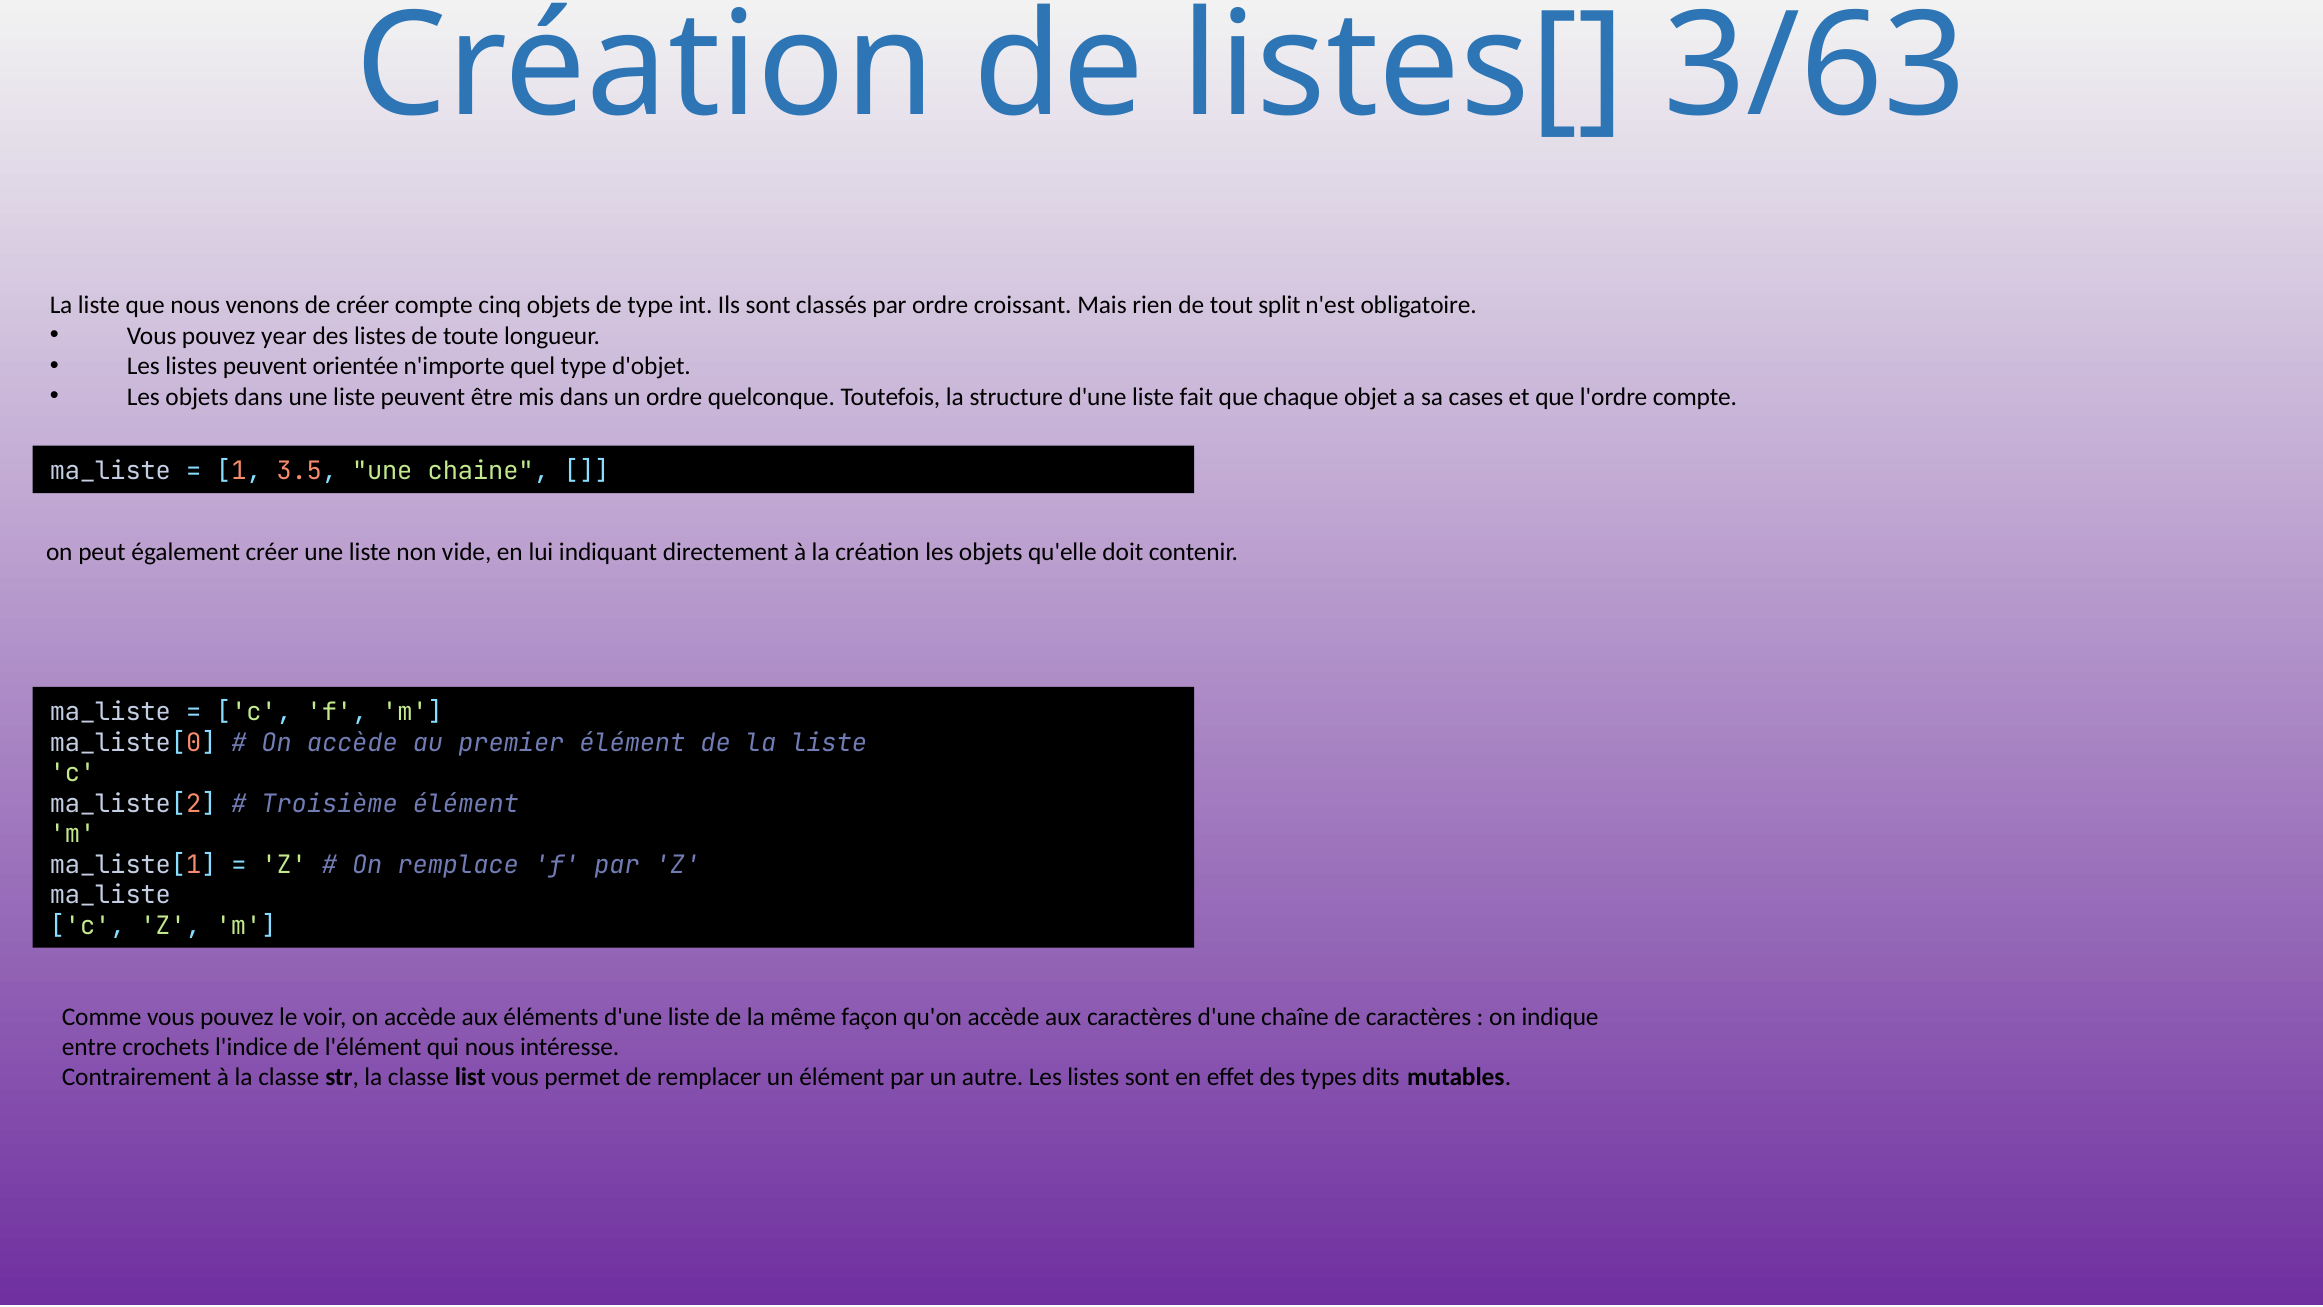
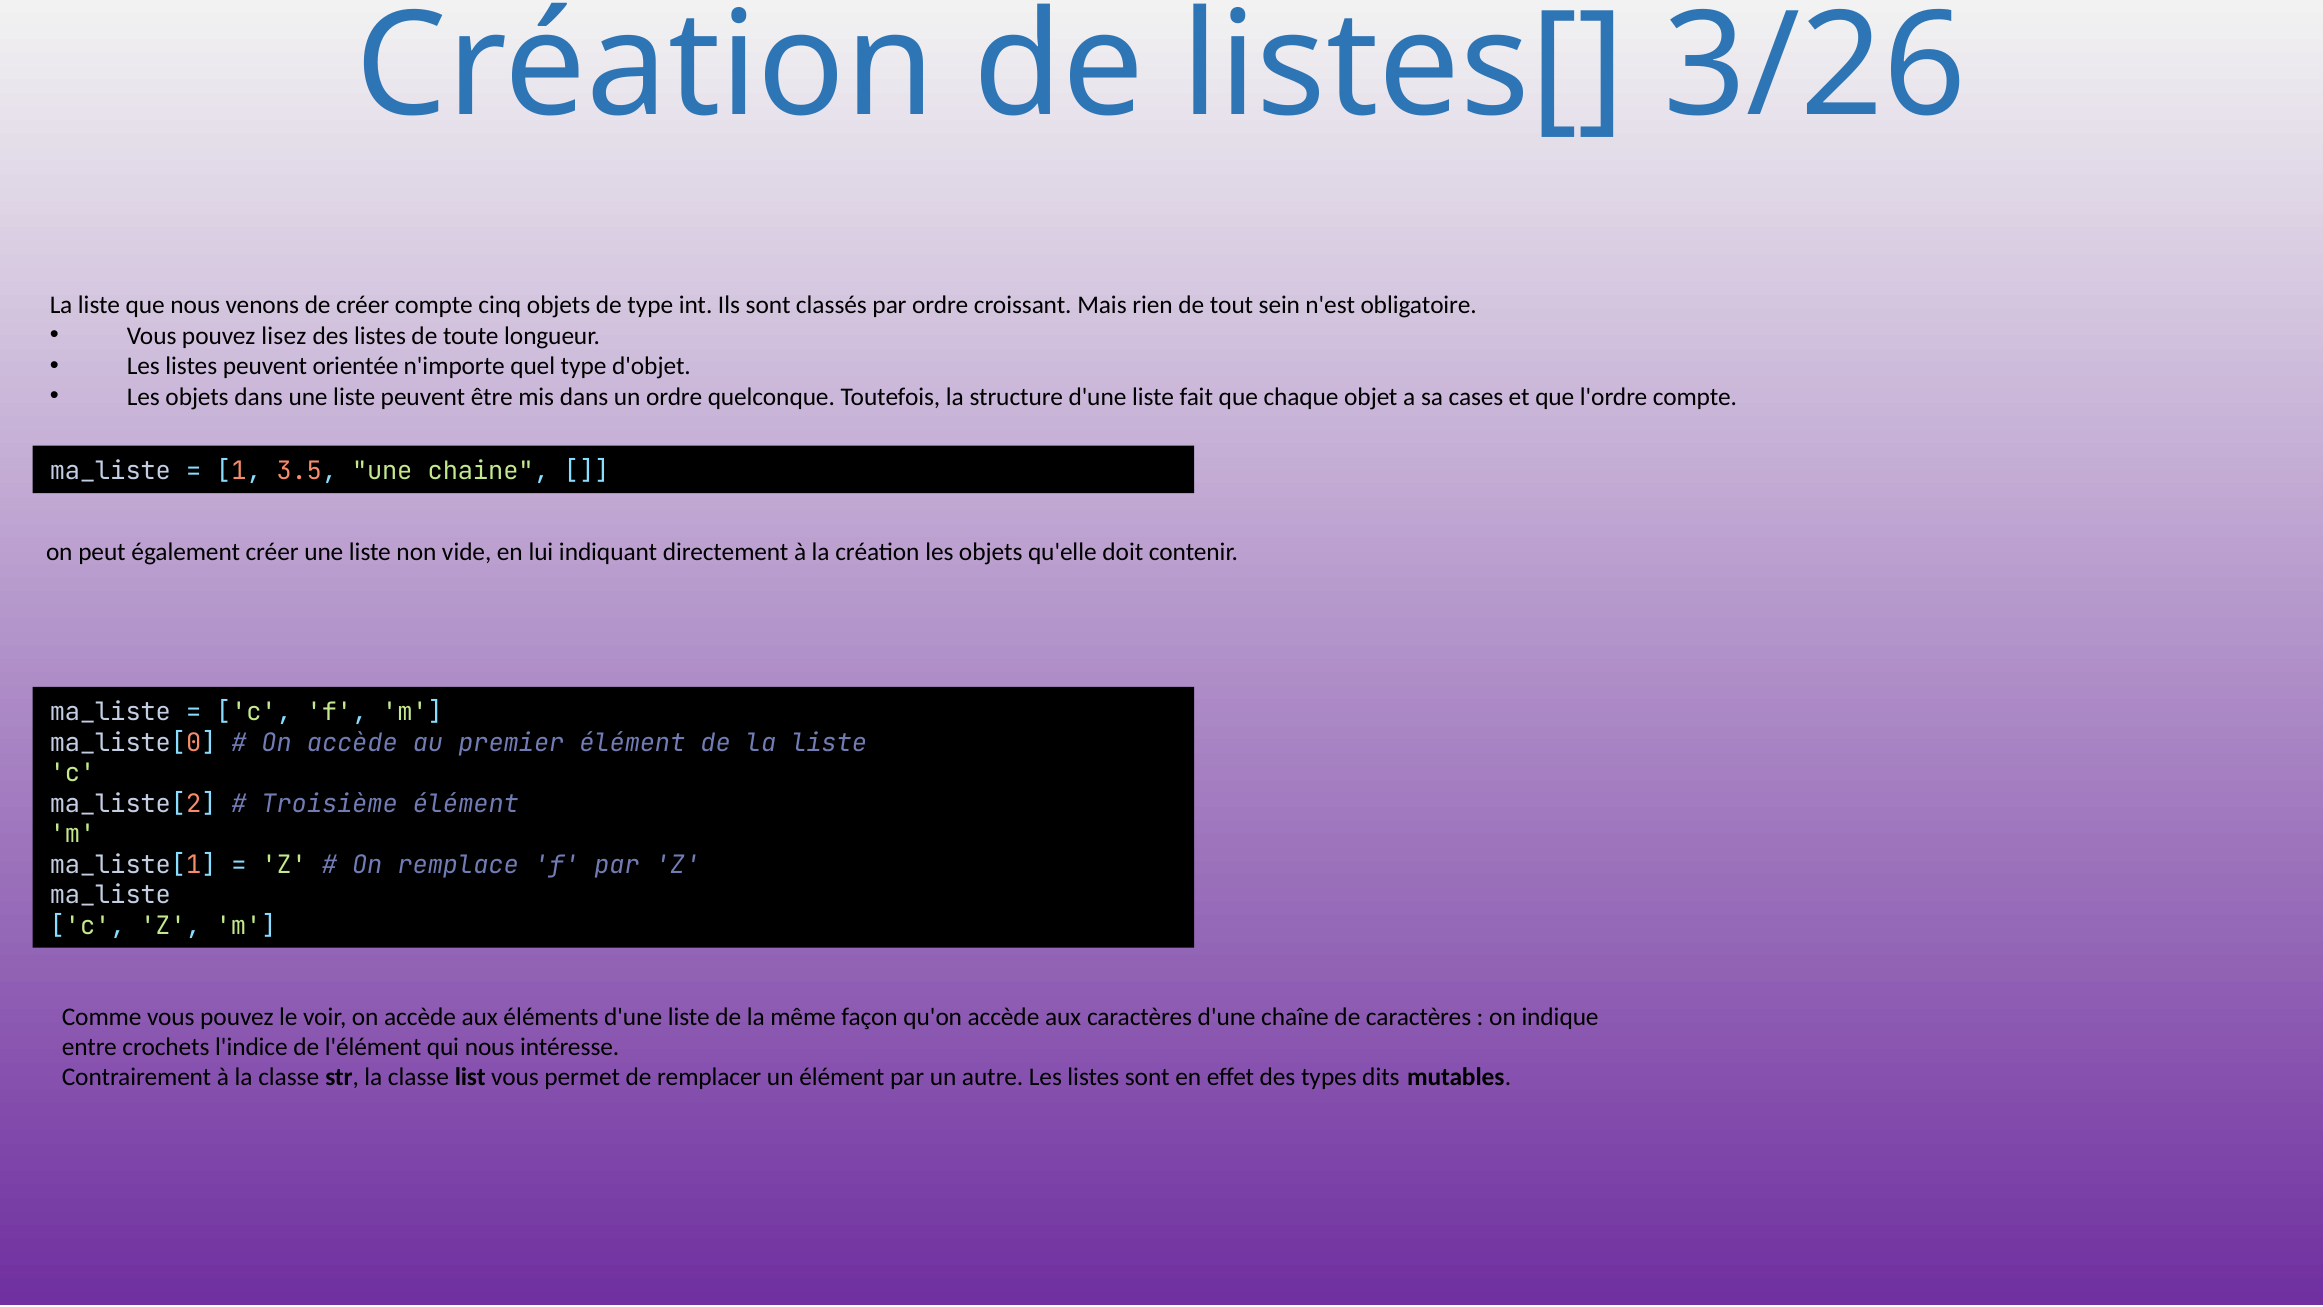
3/63: 3/63 -> 3/26 (1815, 67)
split: split -> sein (1279, 305)
year: year -> lisez (284, 336)
